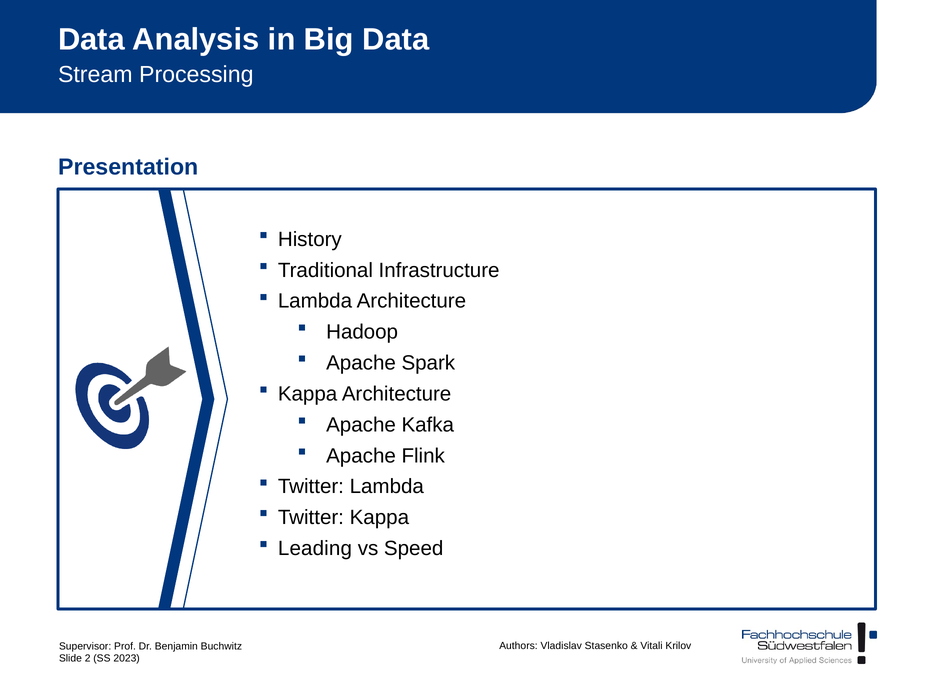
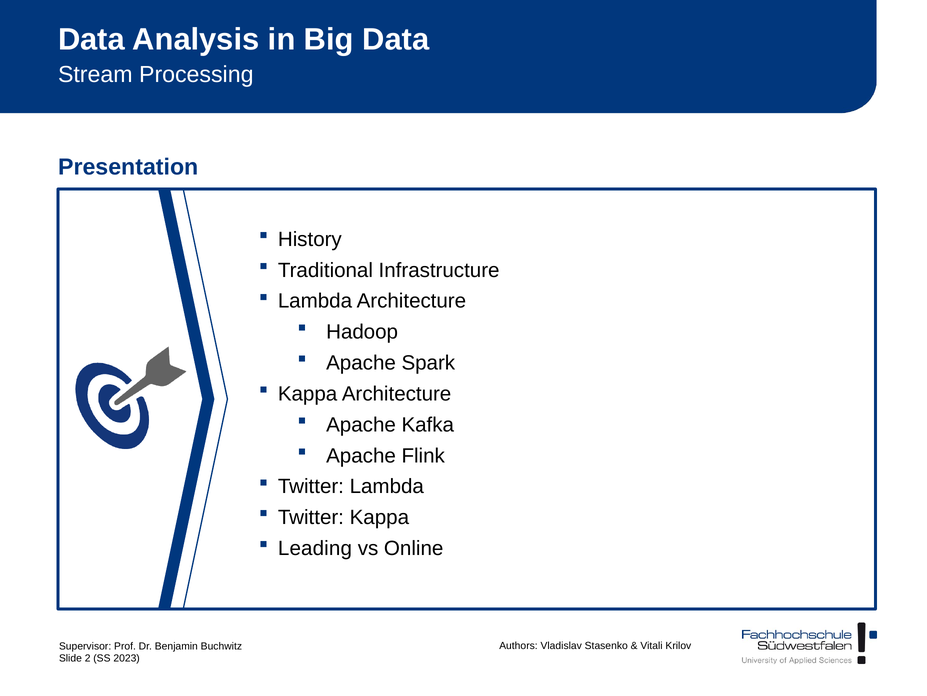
Speed: Speed -> Online (414, 548)
